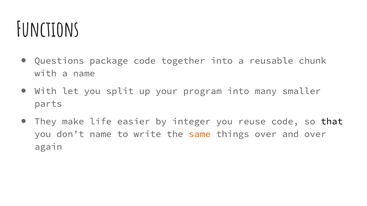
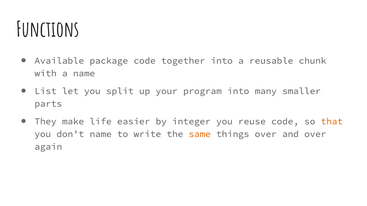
Questions: Questions -> Available (59, 61)
With: With -> List (46, 91)
that colour: black -> orange (332, 122)
